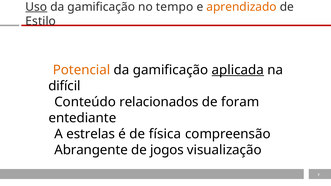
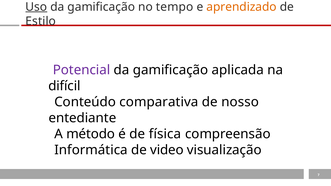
Potencial colour: orange -> purple (82, 70)
aplicada underline: present -> none (238, 70)
relacionados: relacionados -> comparativa (159, 102)
foram: foram -> nosso (240, 102)
estrelas: estrelas -> método (91, 134)
Abrangente: Abrangente -> Informática (91, 150)
jogos: jogos -> video (167, 150)
